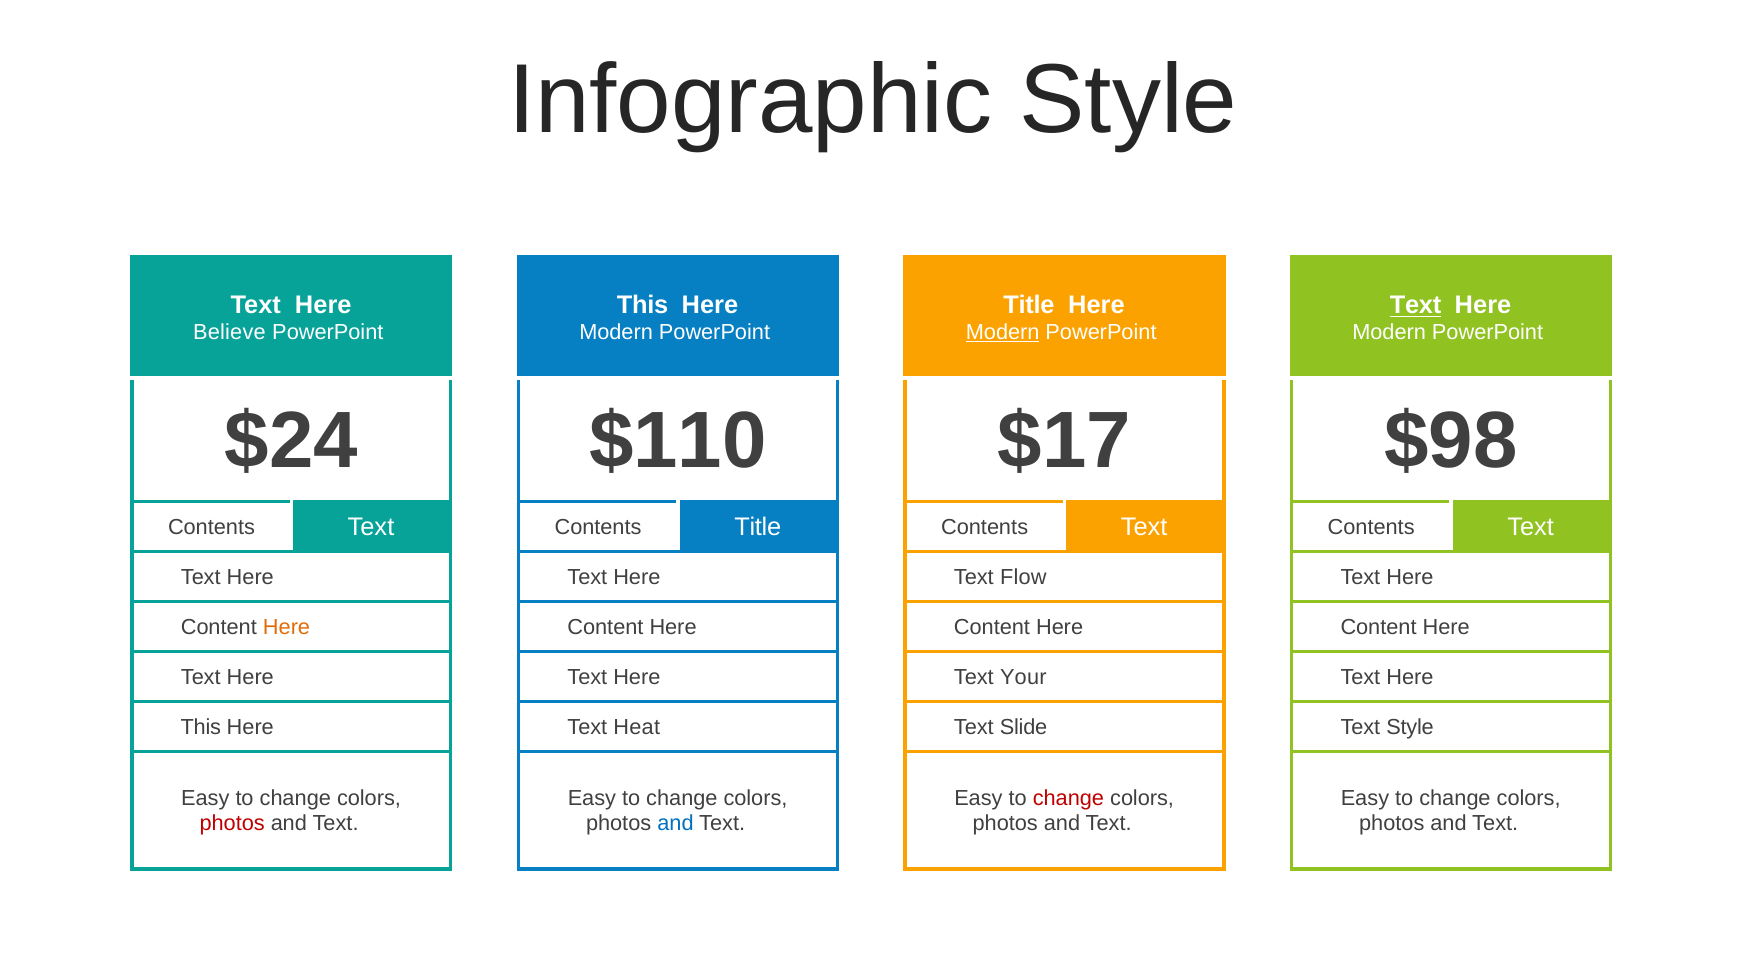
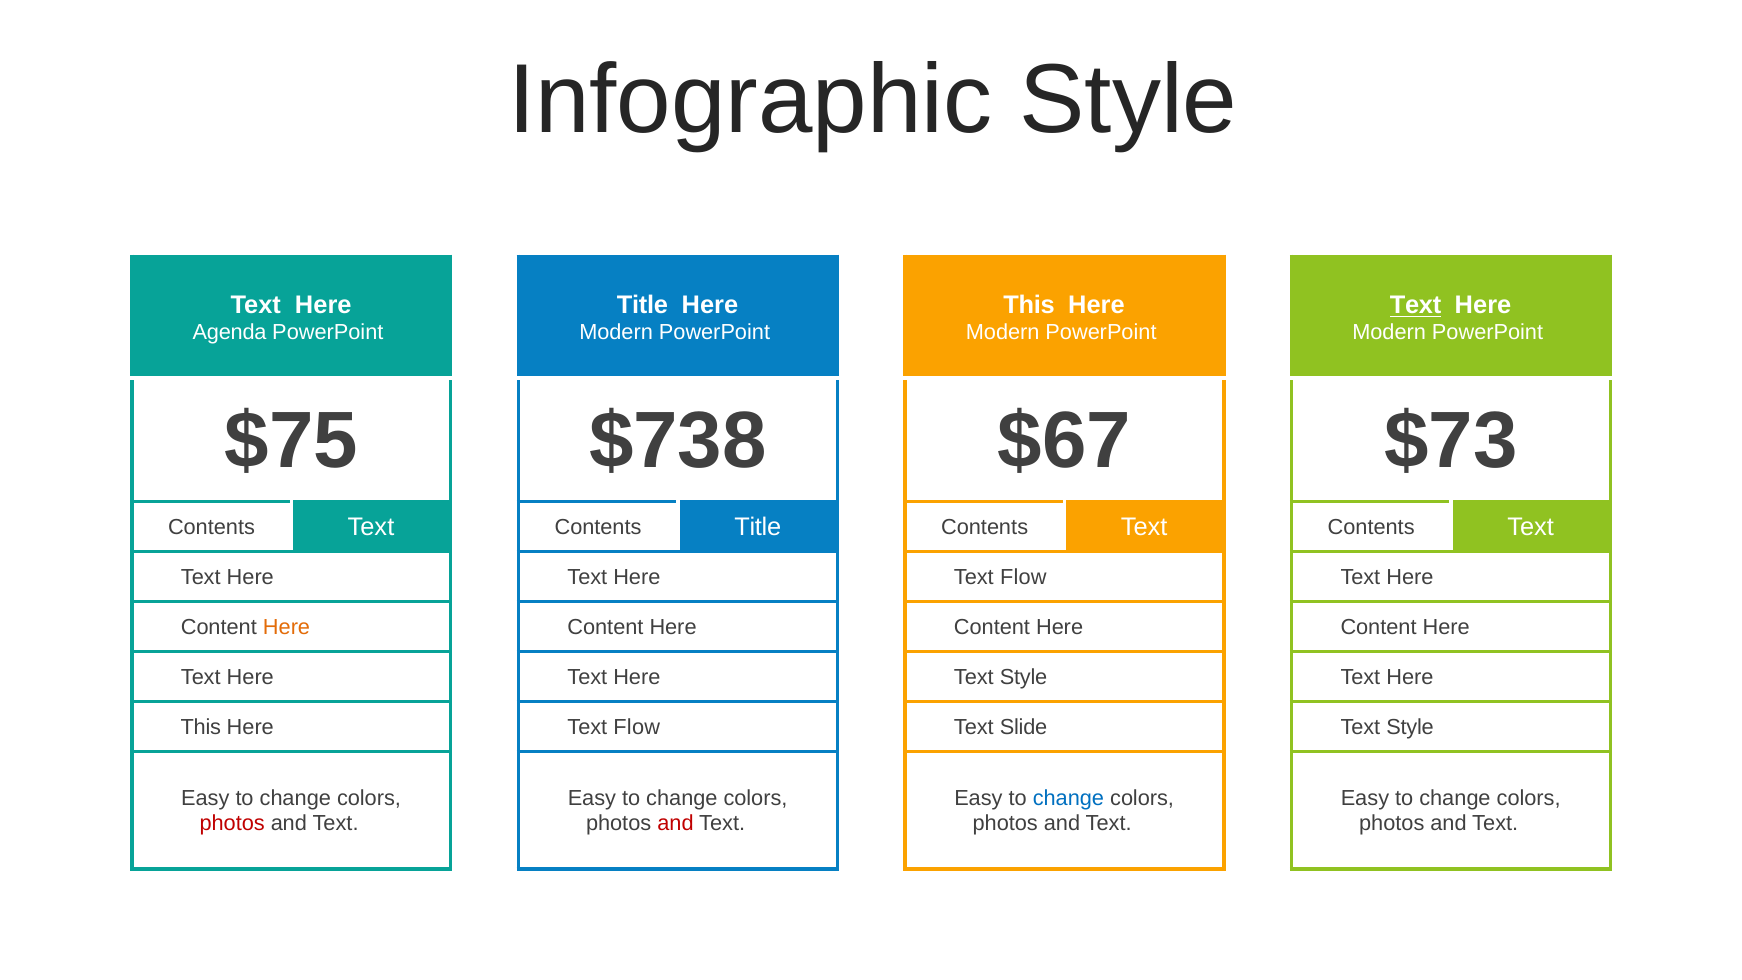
This: This -> Title (642, 305)
Title: Title -> This (1029, 305)
Believe: Believe -> Agenda (230, 332)
Modern underline: present -> none (1003, 332)
$24: $24 -> $75 (291, 441)
$110: $110 -> $738 (678, 441)
$17: $17 -> $67 (1064, 441)
$98: $98 -> $73 (1451, 441)
Your: Your -> Style (1024, 677)
Heat: Heat -> Flow (637, 727)
change colour: red -> blue (1068, 798)
and colour: blue -> red (676, 823)
